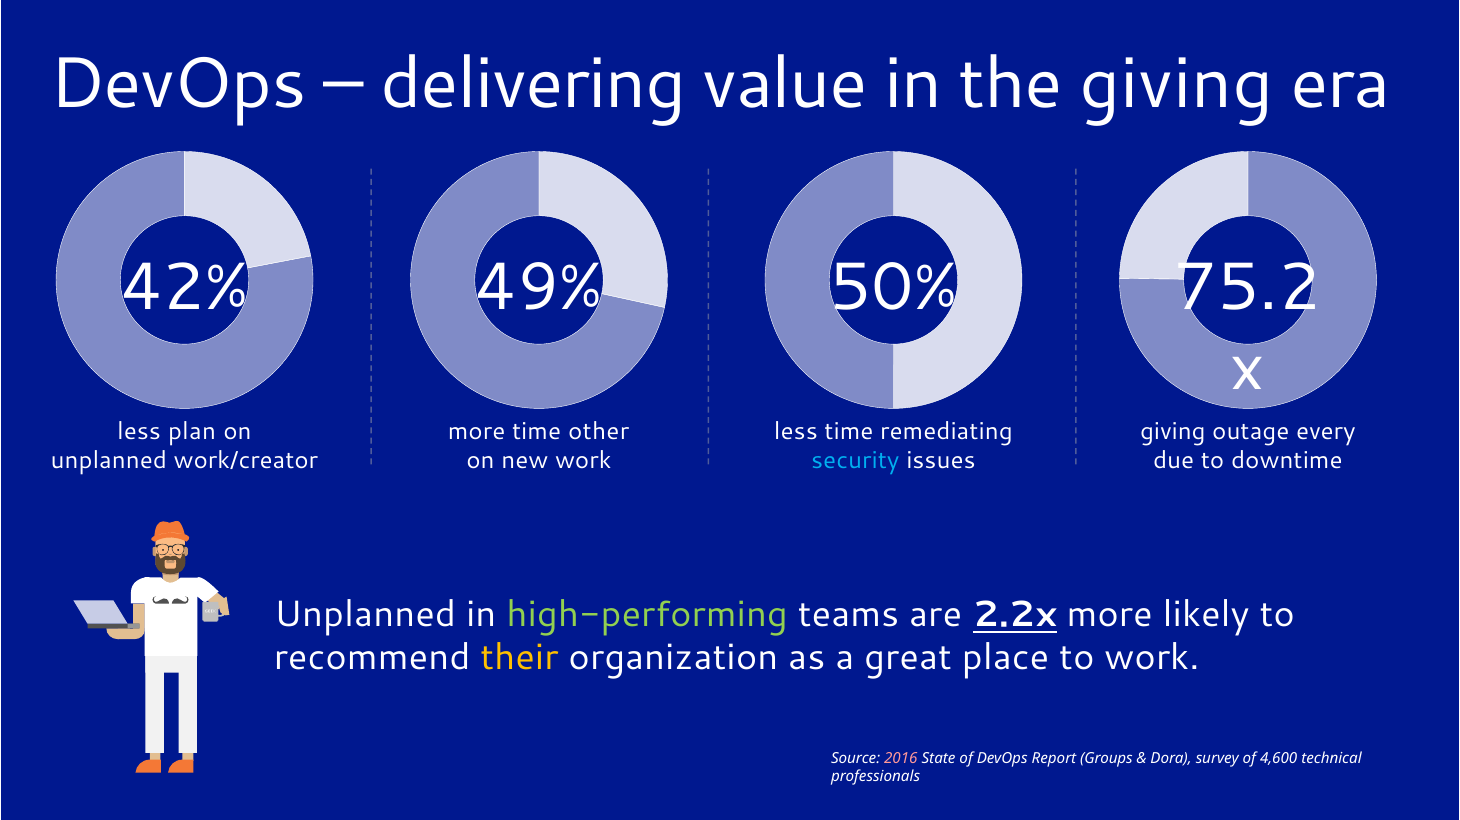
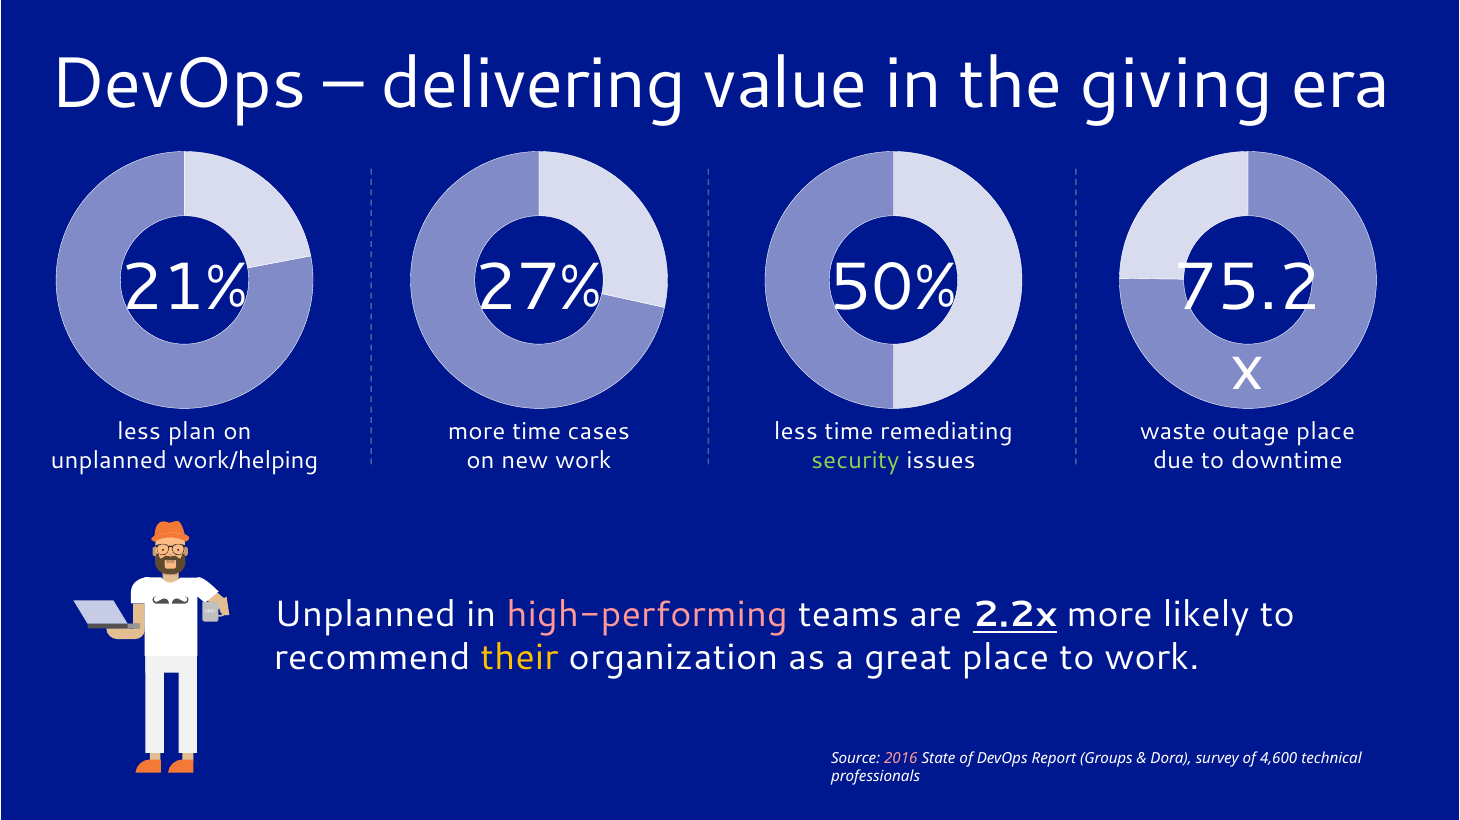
42%: 42% -> 21% (184, 288)
49%: 49% -> 27% (539, 288)
other: other -> cases (599, 432)
giving: giving -> waste (1173, 432)
outage every: every -> place (1326, 432)
work/creator: work/creator -> work/helping (246, 461)
security colour: light blue -> light green (855, 461)
high-performing colour: light green -> pink (647, 614)
